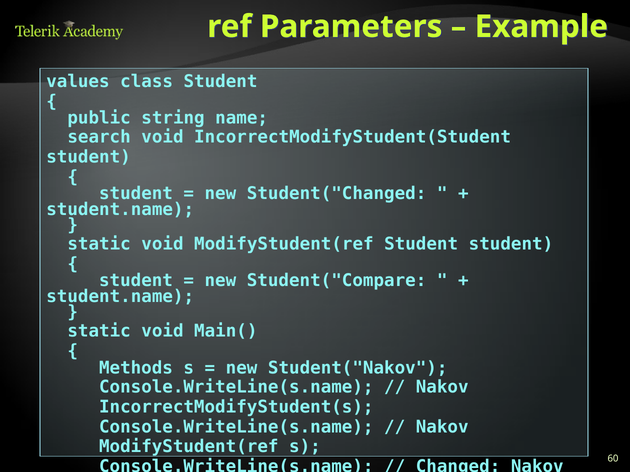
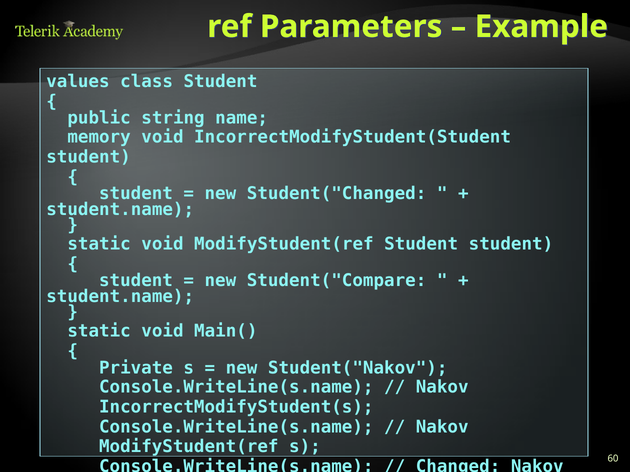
search: search -> memory (99, 137)
Methods: Methods -> Private (136, 368)
